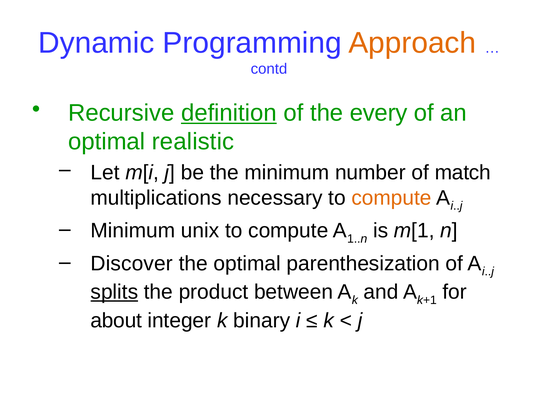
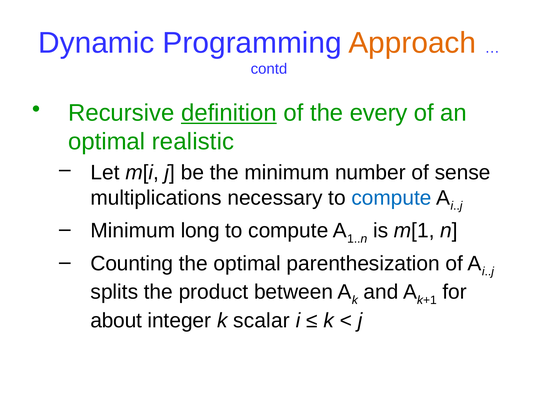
match: match -> sense (463, 172)
compute colour: orange -> blue (392, 198)
unix: unix -> long (200, 230)
Discover: Discover -> Counting (132, 263)
splits underline: present -> none (114, 292)
binary: binary -> scalar (262, 320)
